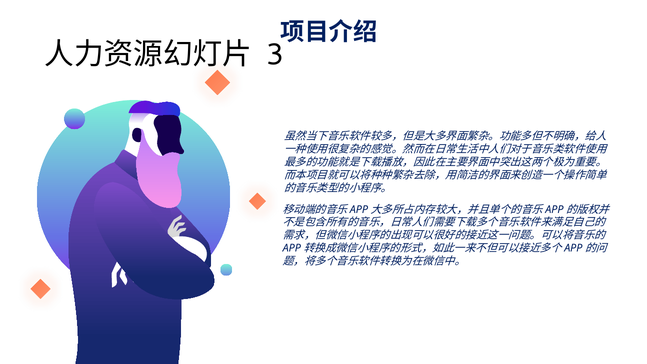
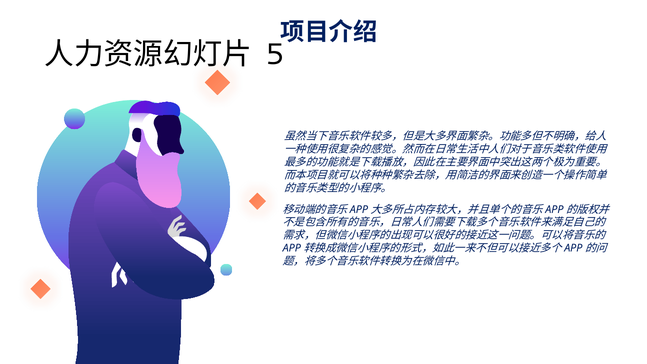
3: 3 -> 5 (275, 54)
